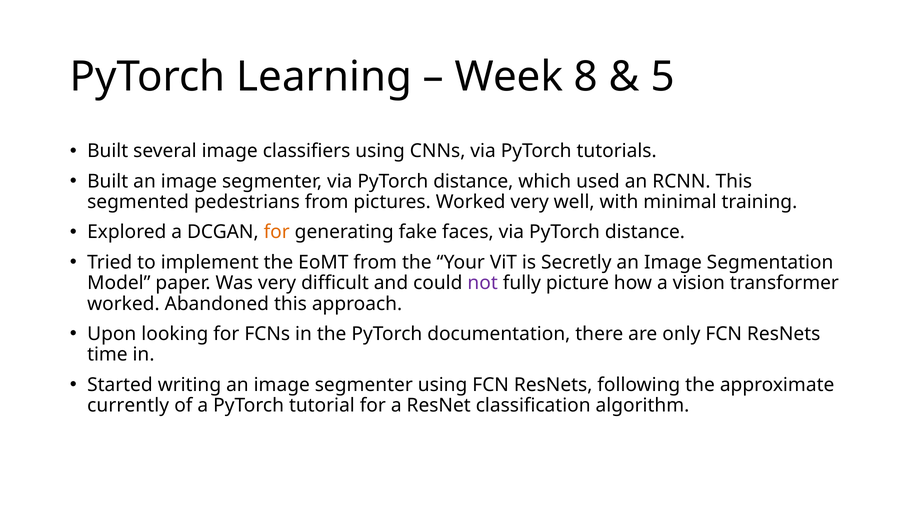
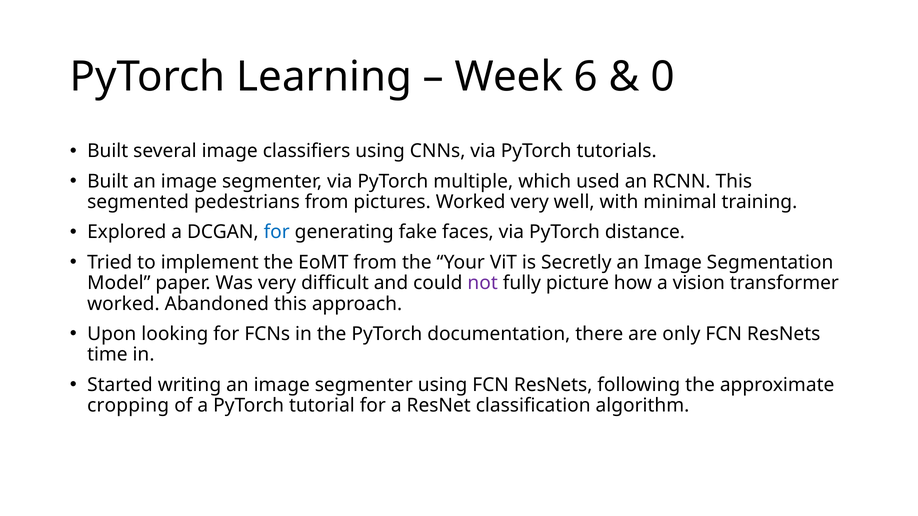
8: 8 -> 6 (586, 77)
5: 5 -> 0 (663, 77)
segmenter via PyTorch distance: distance -> multiple (473, 181)
for colour: orange -> blue (277, 232)
currently: currently -> cropping (128, 406)
